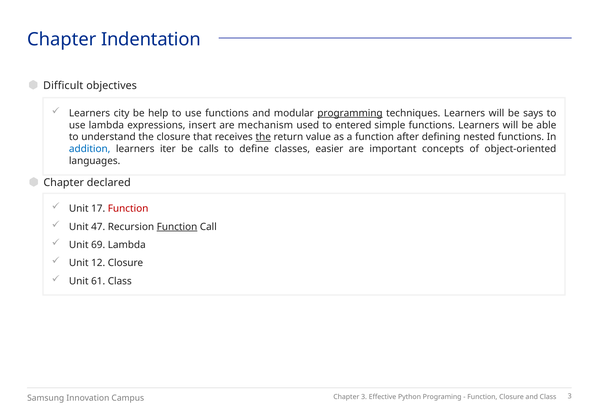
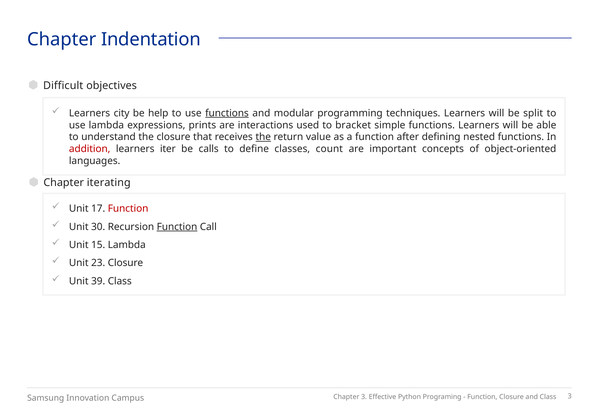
functions underline: none -> present (227, 113)
programming underline: present -> none (350, 113)
says: says -> split (533, 113)
insert: insert -> prints (202, 125)
mechanism: mechanism -> interactions (266, 125)
entered: entered -> bracket (353, 125)
addition colour: blue -> red (90, 149)
easier: easier -> count (329, 149)
declared: declared -> iterating (109, 183)
47: 47 -> 30 (98, 227)
69: 69 -> 15 (98, 245)
12: 12 -> 23 (98, 263)
61: 61 -> 39 (98, 282)
